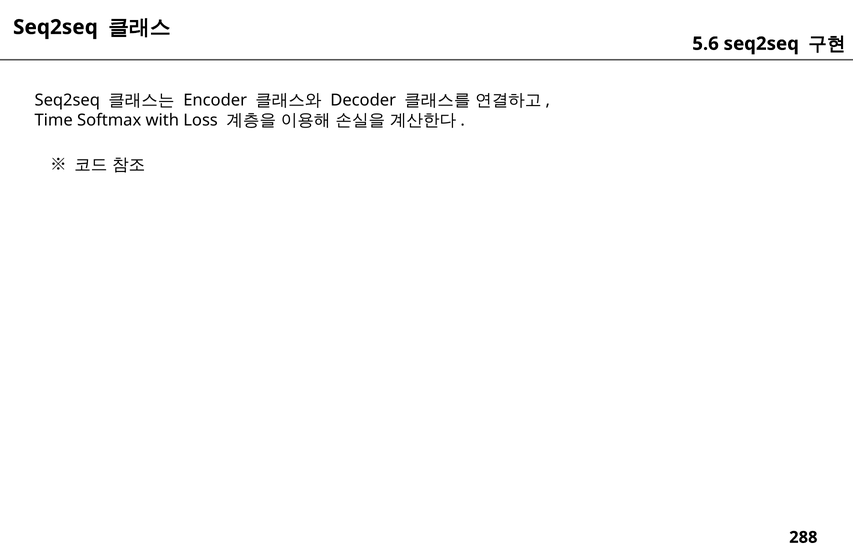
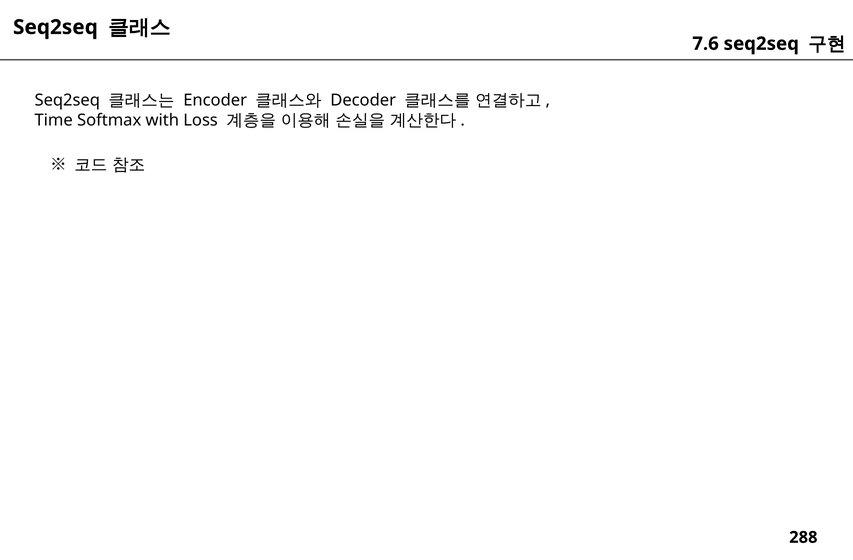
5.6: 5.6 -> 7.6 (706, 44)
